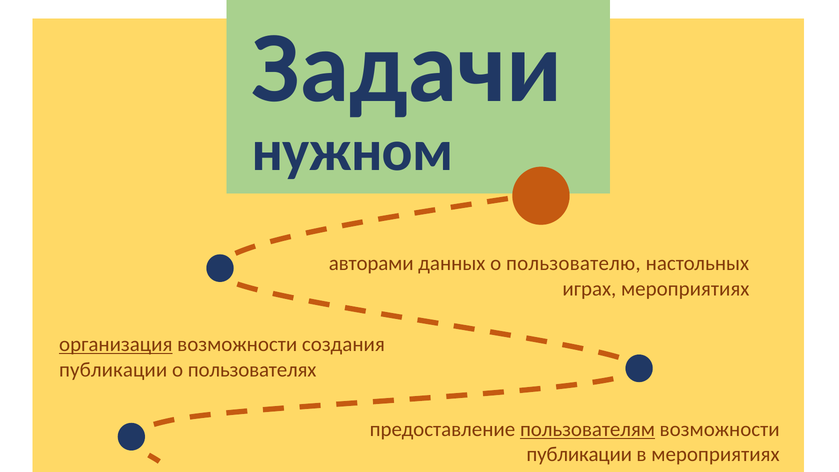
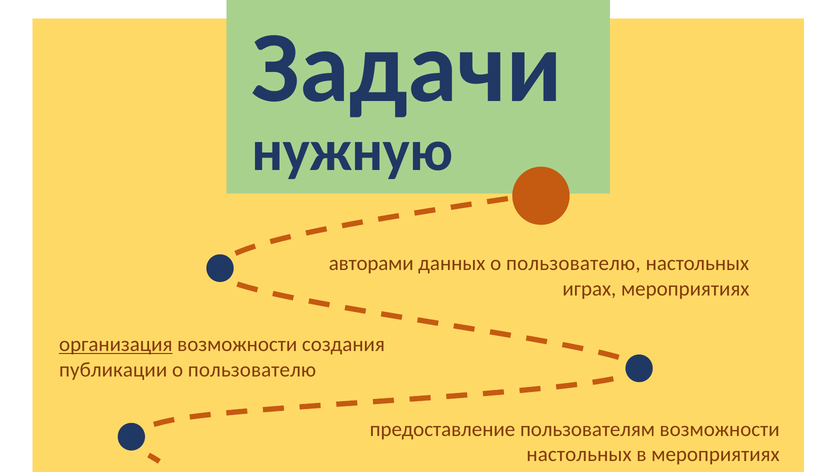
нужном: нужном -> нужную (352, 151)
пользователях: пользователях -> пользователю (252, 370)
пользователям underline: present -> none (587, 429)
публикации: публикации -> настольных (579, 455)
